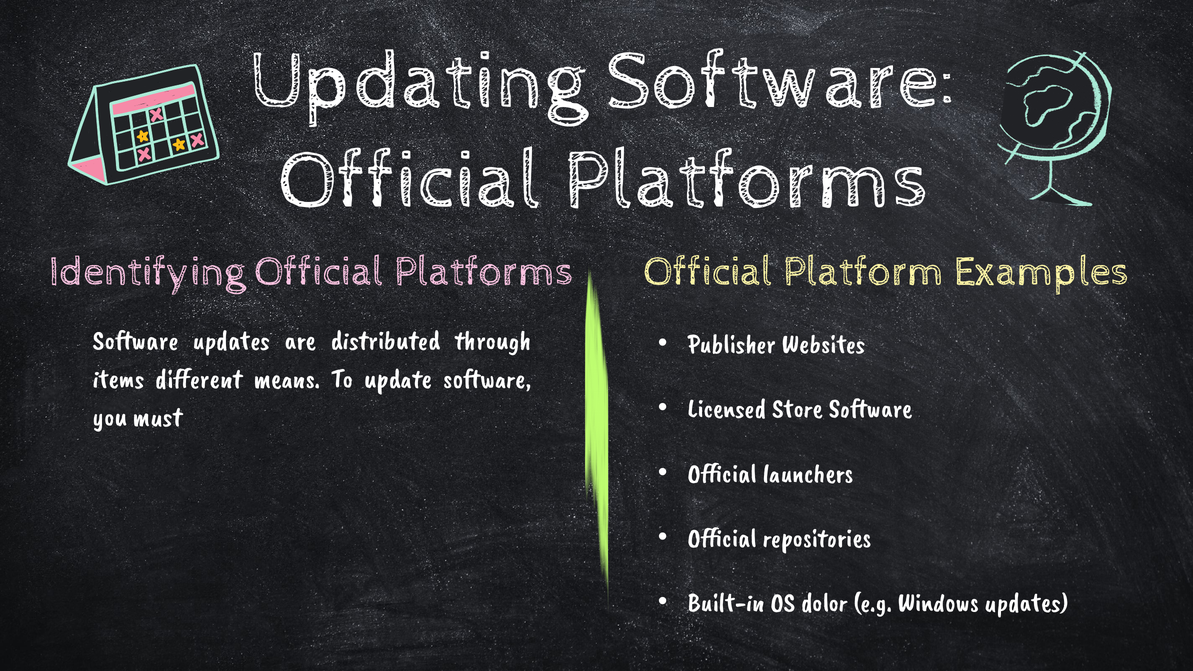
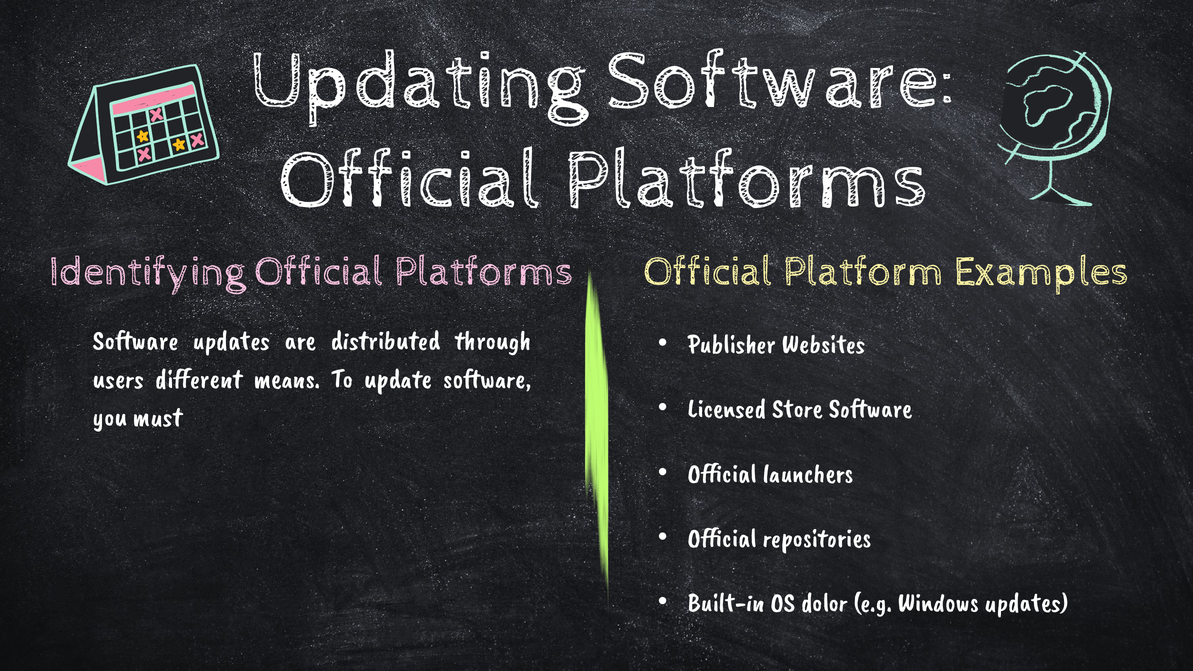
items: items -> users (119, 379)
